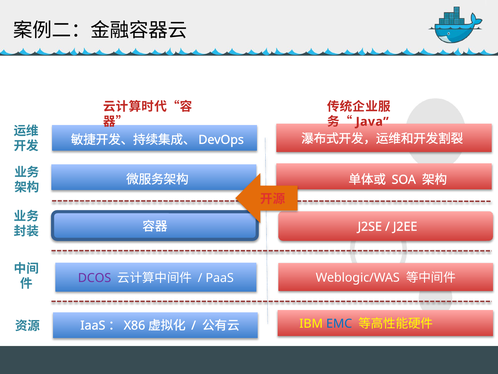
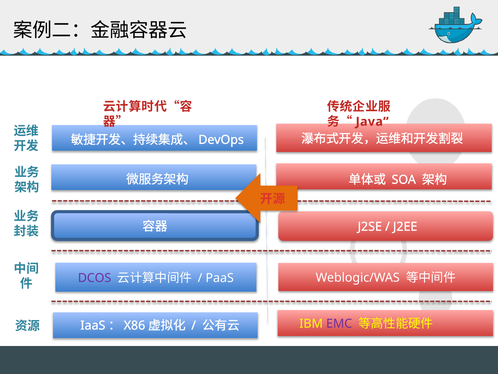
EMC colour: blue -> purple (339, 323)
